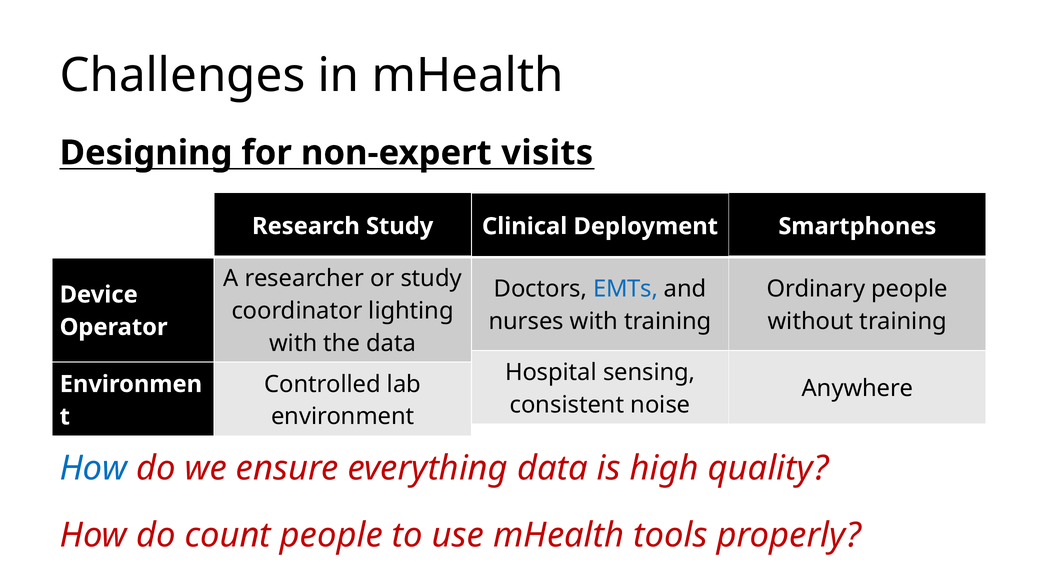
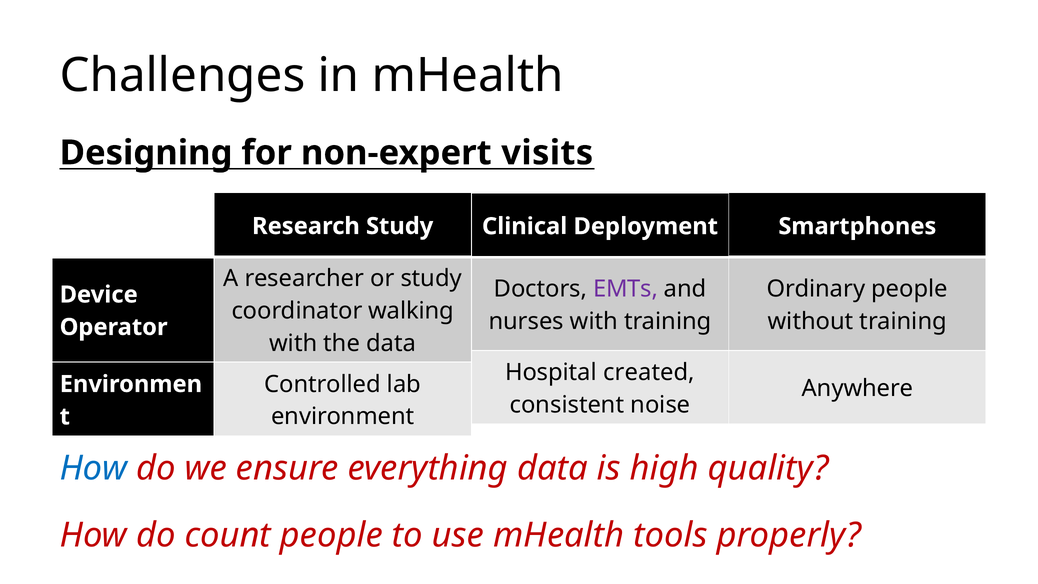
EMTs colour: blue -> purple (626, 289)
lighting: lighting -> walking (411, 311)
sensing: sensing -> created (649, 372)
